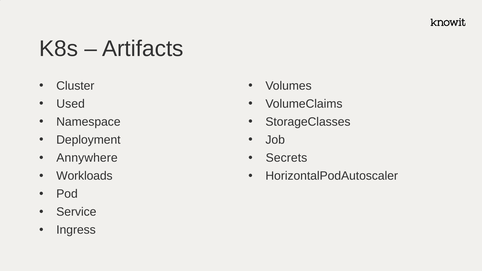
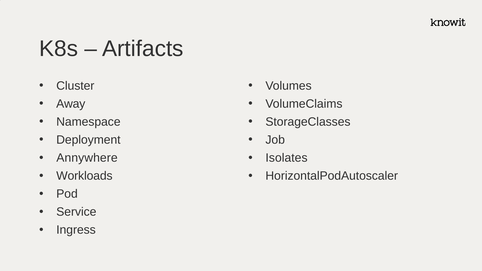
Used: Used -> Away (71, 104)
Secrets: Secrets -> Isolates (287, 158)
